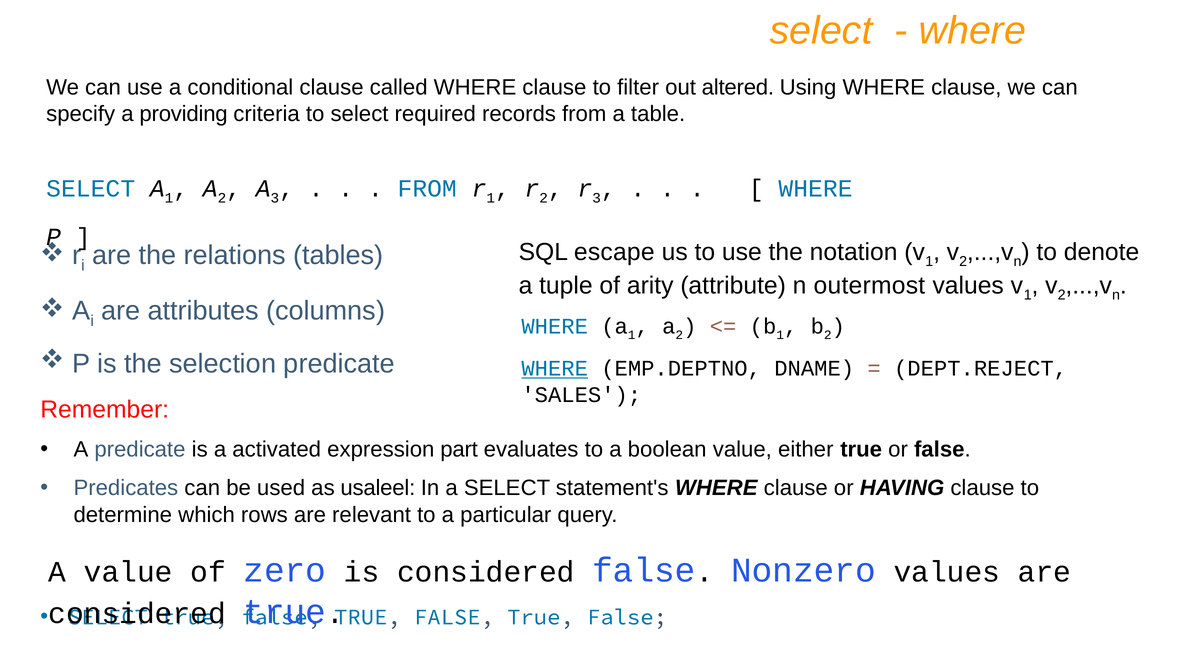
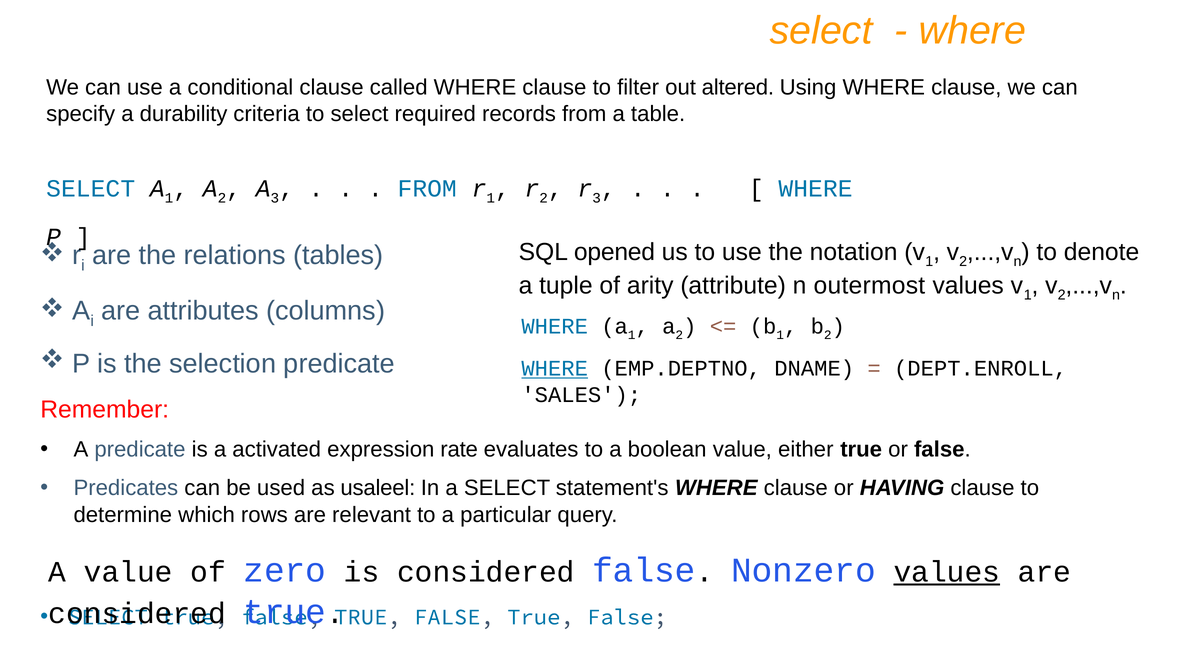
providing: providing -> durability (184, 114)
escape: escape -> opened (615, 252)
DEPT.REJECT: DEPT.REJECT -> DEPT.ENROLL (981, 368)
part: part -> rate (459, 449)
values underline: none -> present (947, 571)
